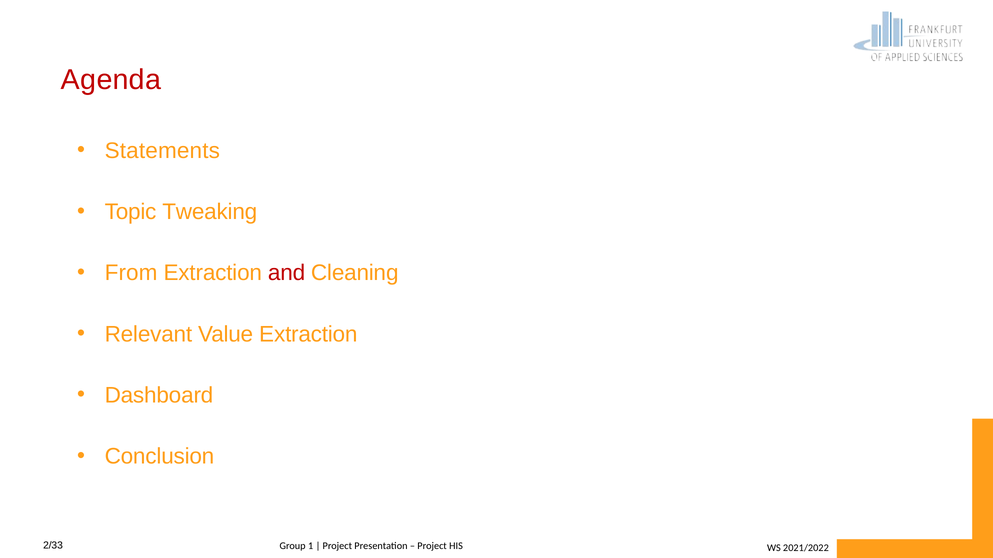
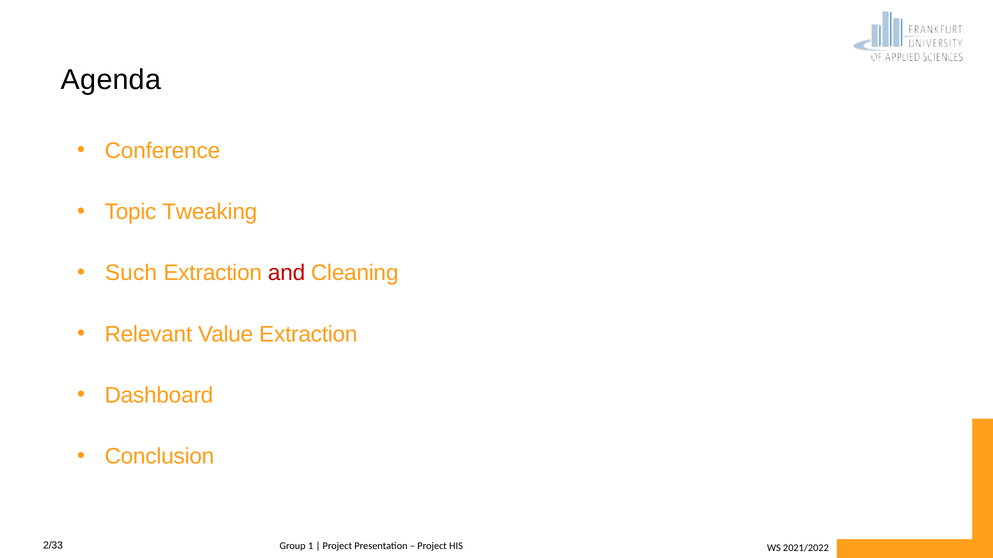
Agenda colour: red -> black (111, 80)
Statements: Statements -> Conference (162, 151)
From: From -> Such (131, 273)
